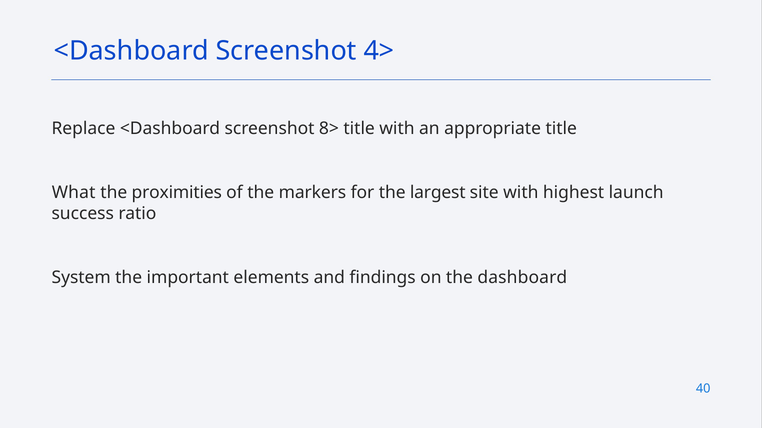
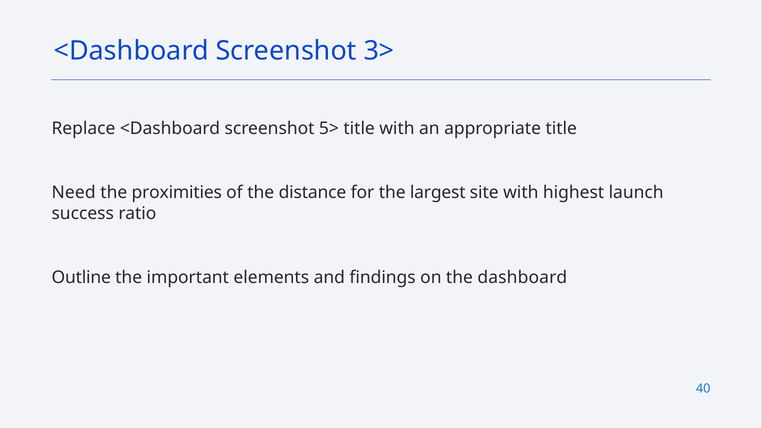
4>: 4> -> 3> (379, 51)
8>: 8> -> 5> (329, 129)
What: What -> Need (74, 193)
markers: markers -> distance (312, 193)
System: System -> Outline (81, 278)
